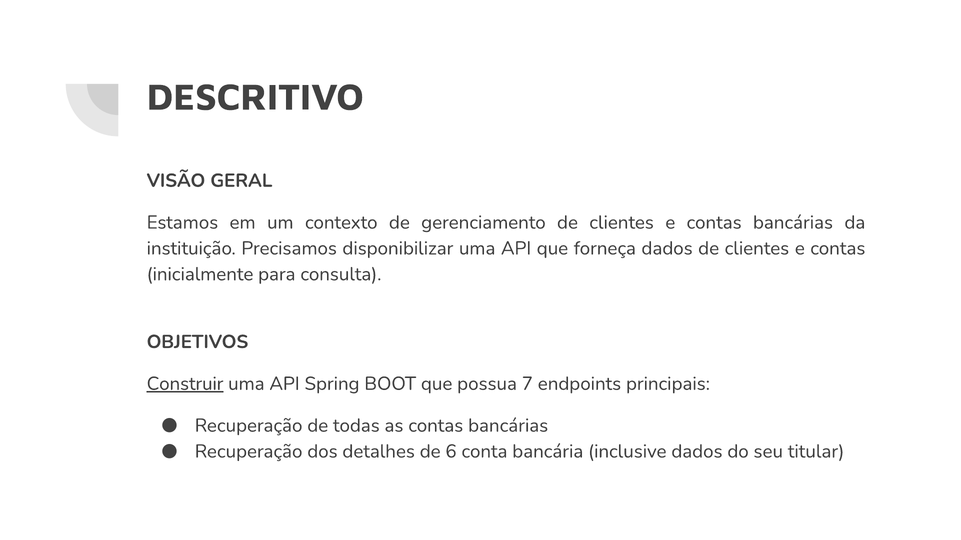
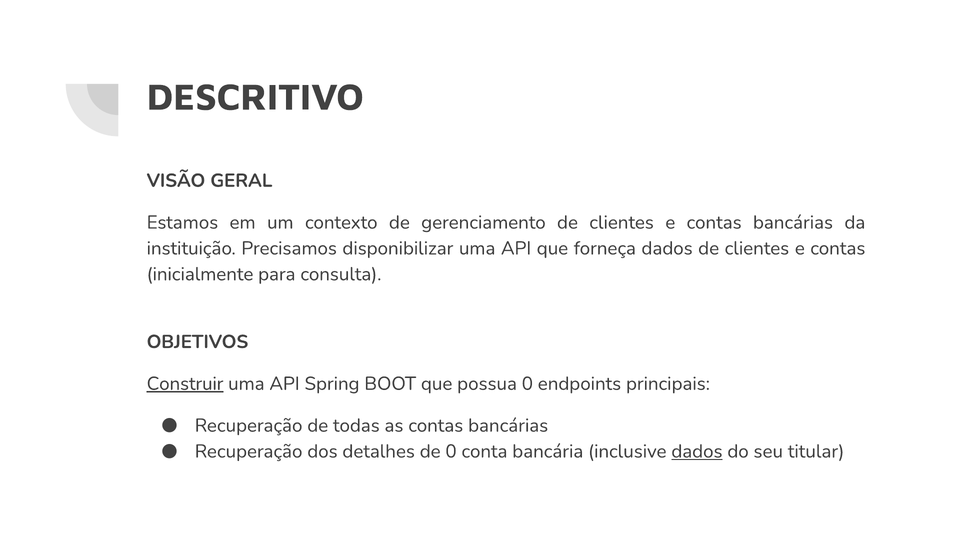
possua 7: 7 -> 0 (527, 384)
de 6: 6 -> 0 (451, 452)
dados underline: none -> present (697, 452)
